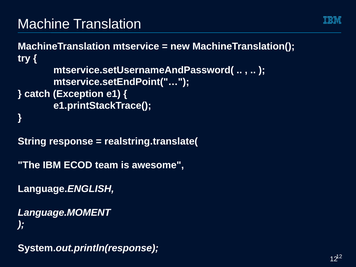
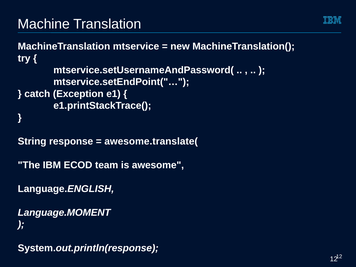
realstring.translate(: realstring.translate( -> awesome.translate( (151, 141)
